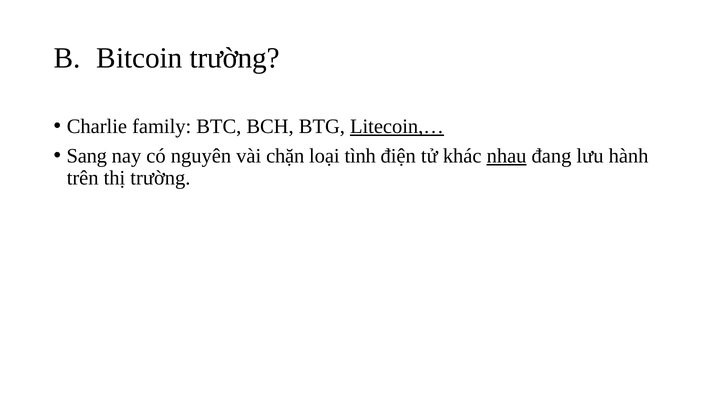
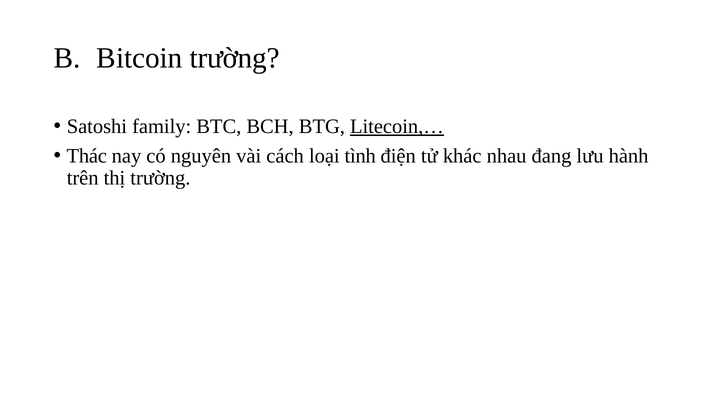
Charlie: Charlie -> Satoshi (97, 126)
Sang: Sang -> Thác (87, 156)
chặn: chặn -> cách (285, 156)
nhau underline: present -> none (507, 156)
